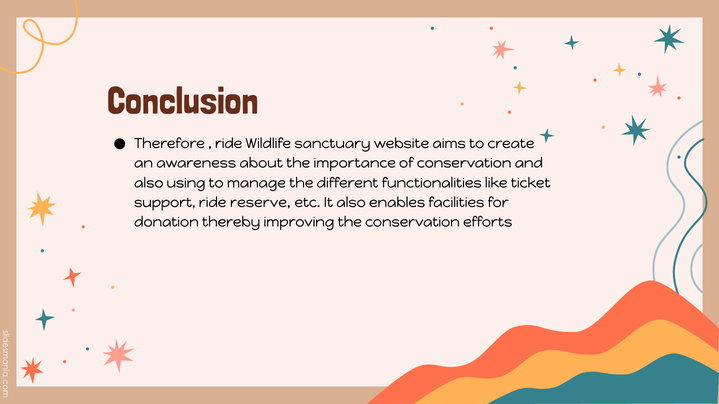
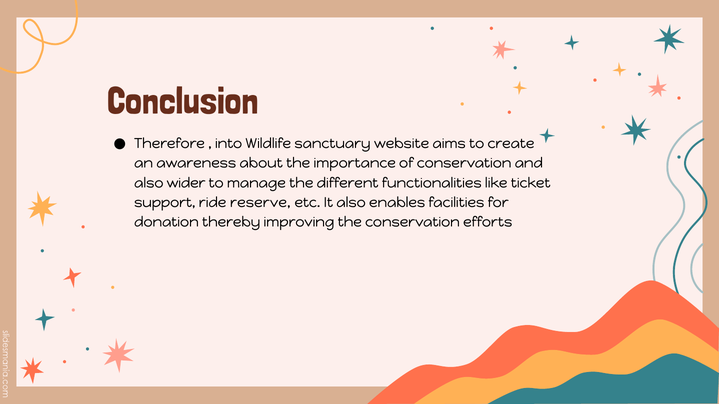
ride: ride -> into (229, 144)
using: using -> wider (186, 183)
